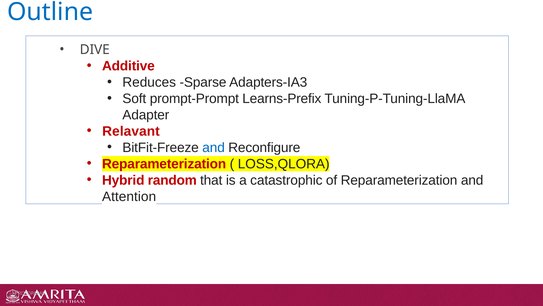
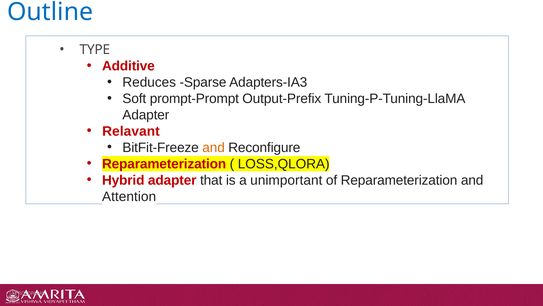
DIVE: DIVE -> TYPE (95, 50)
Learns-Prefix: Learns-Prefix -> Output-Prefix (282, 98)
and colour: blue -> orange (214, 147)
Hybrid random: random -> adapter (172, 180)
catastrophic: catastrophic -> unimportant (286, 180)
